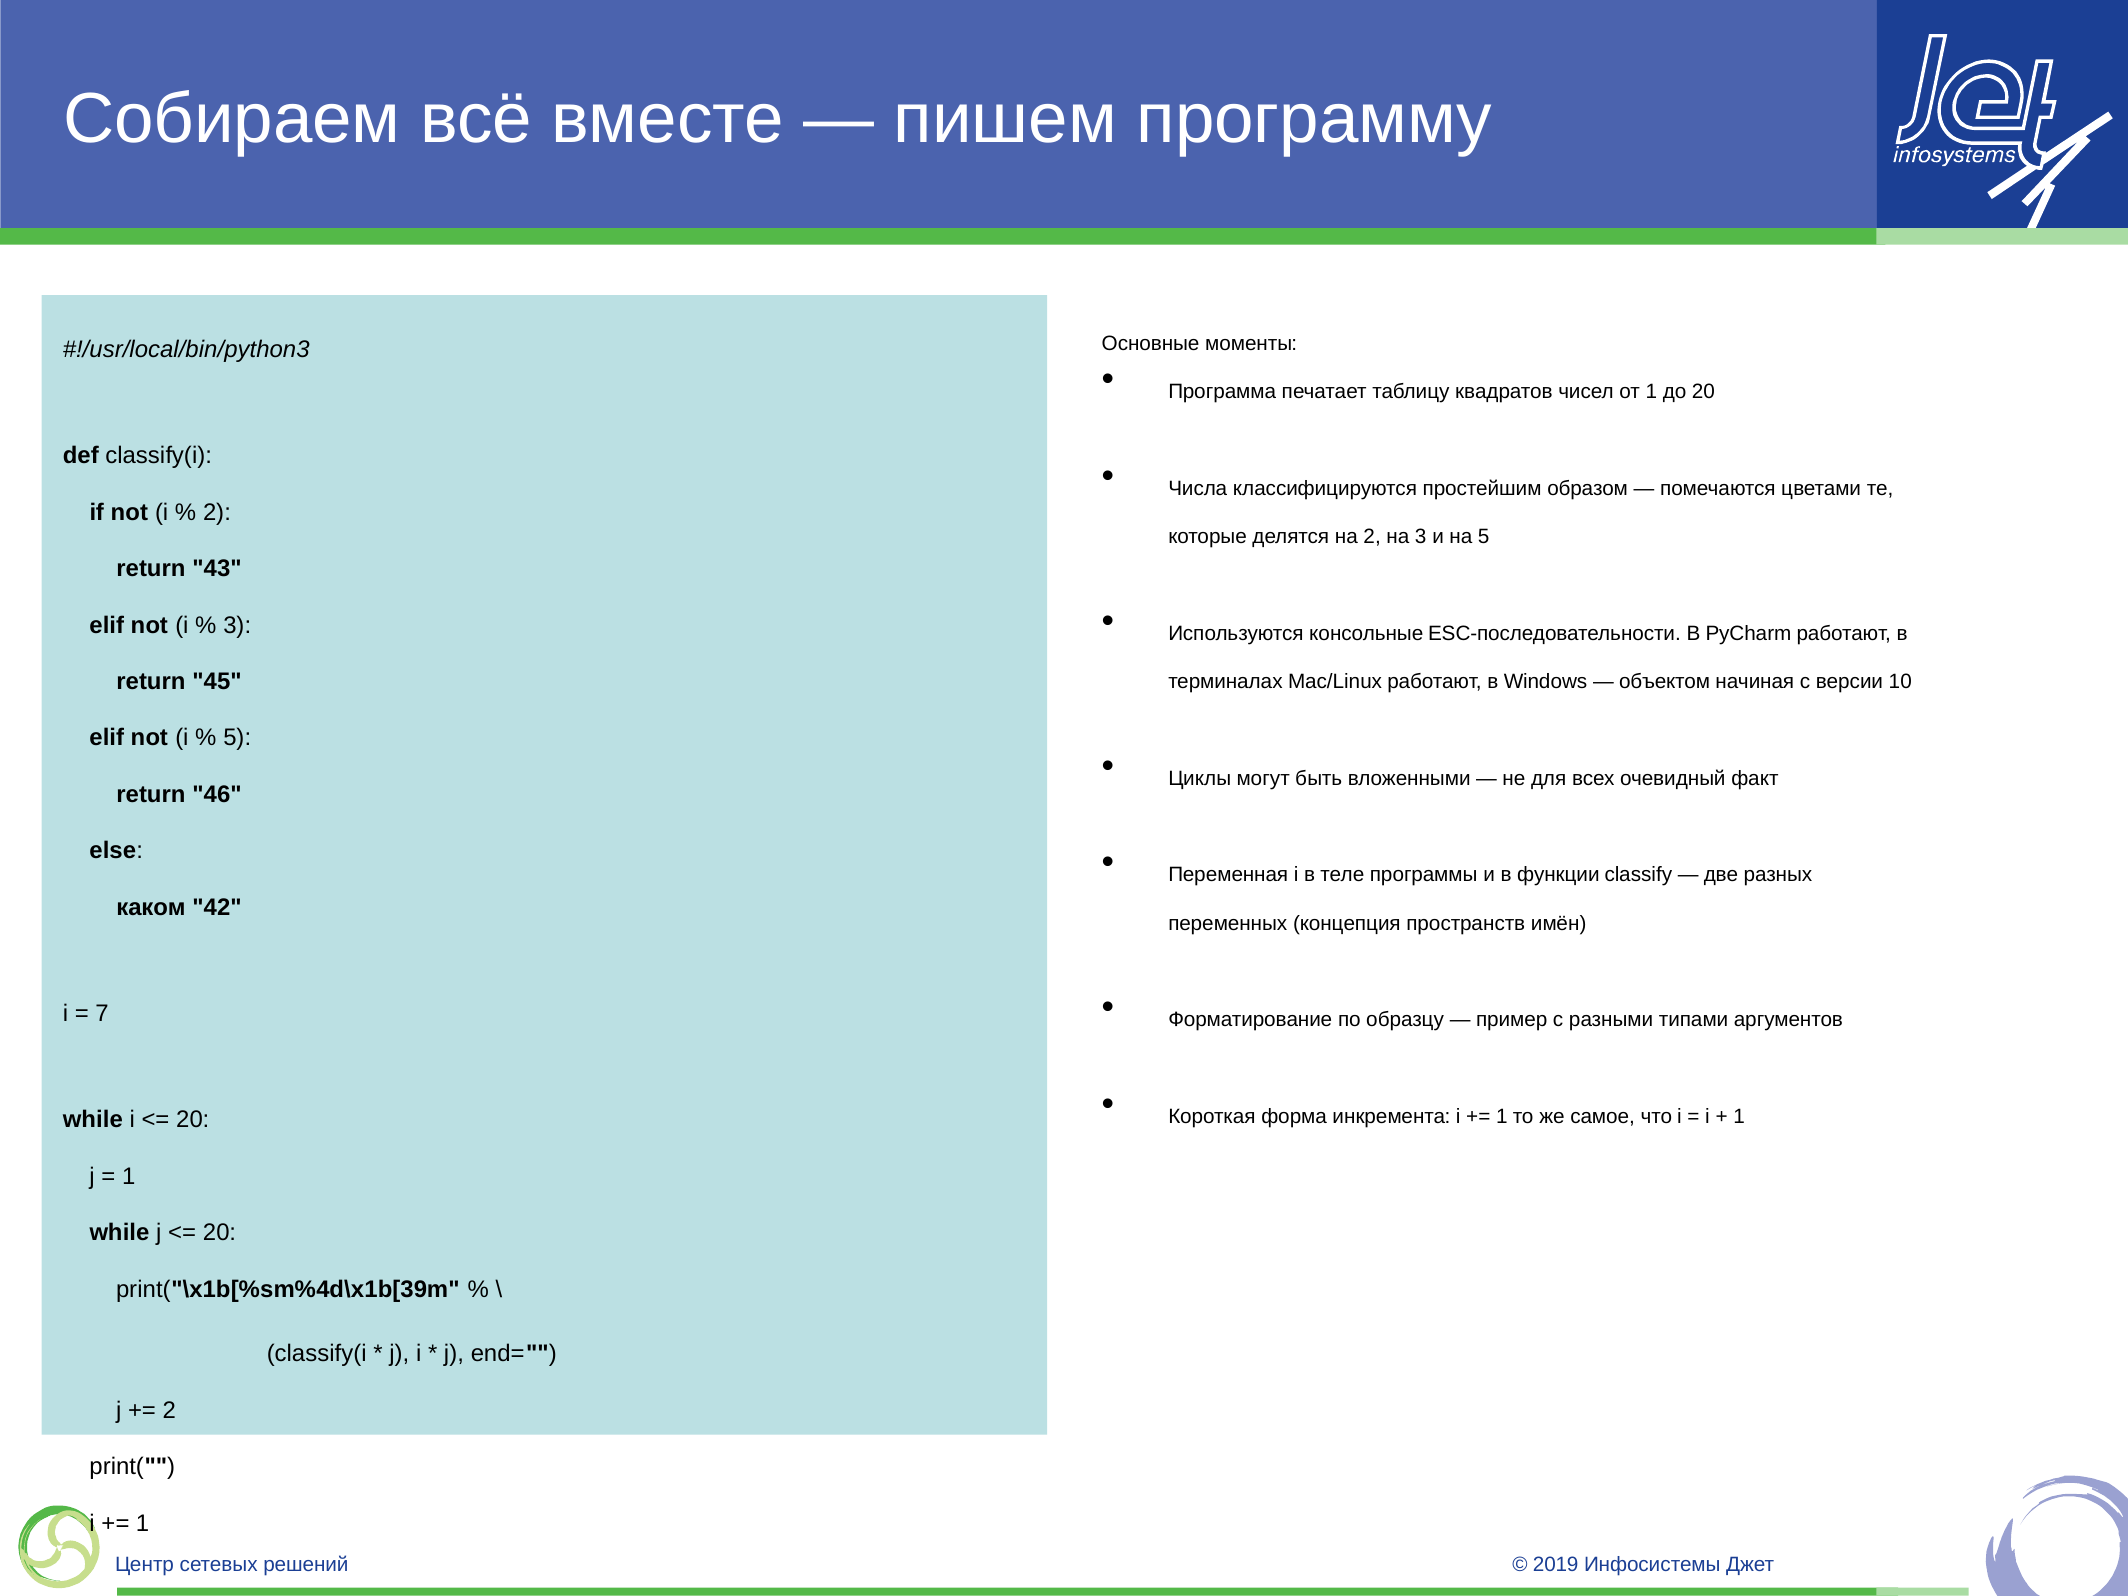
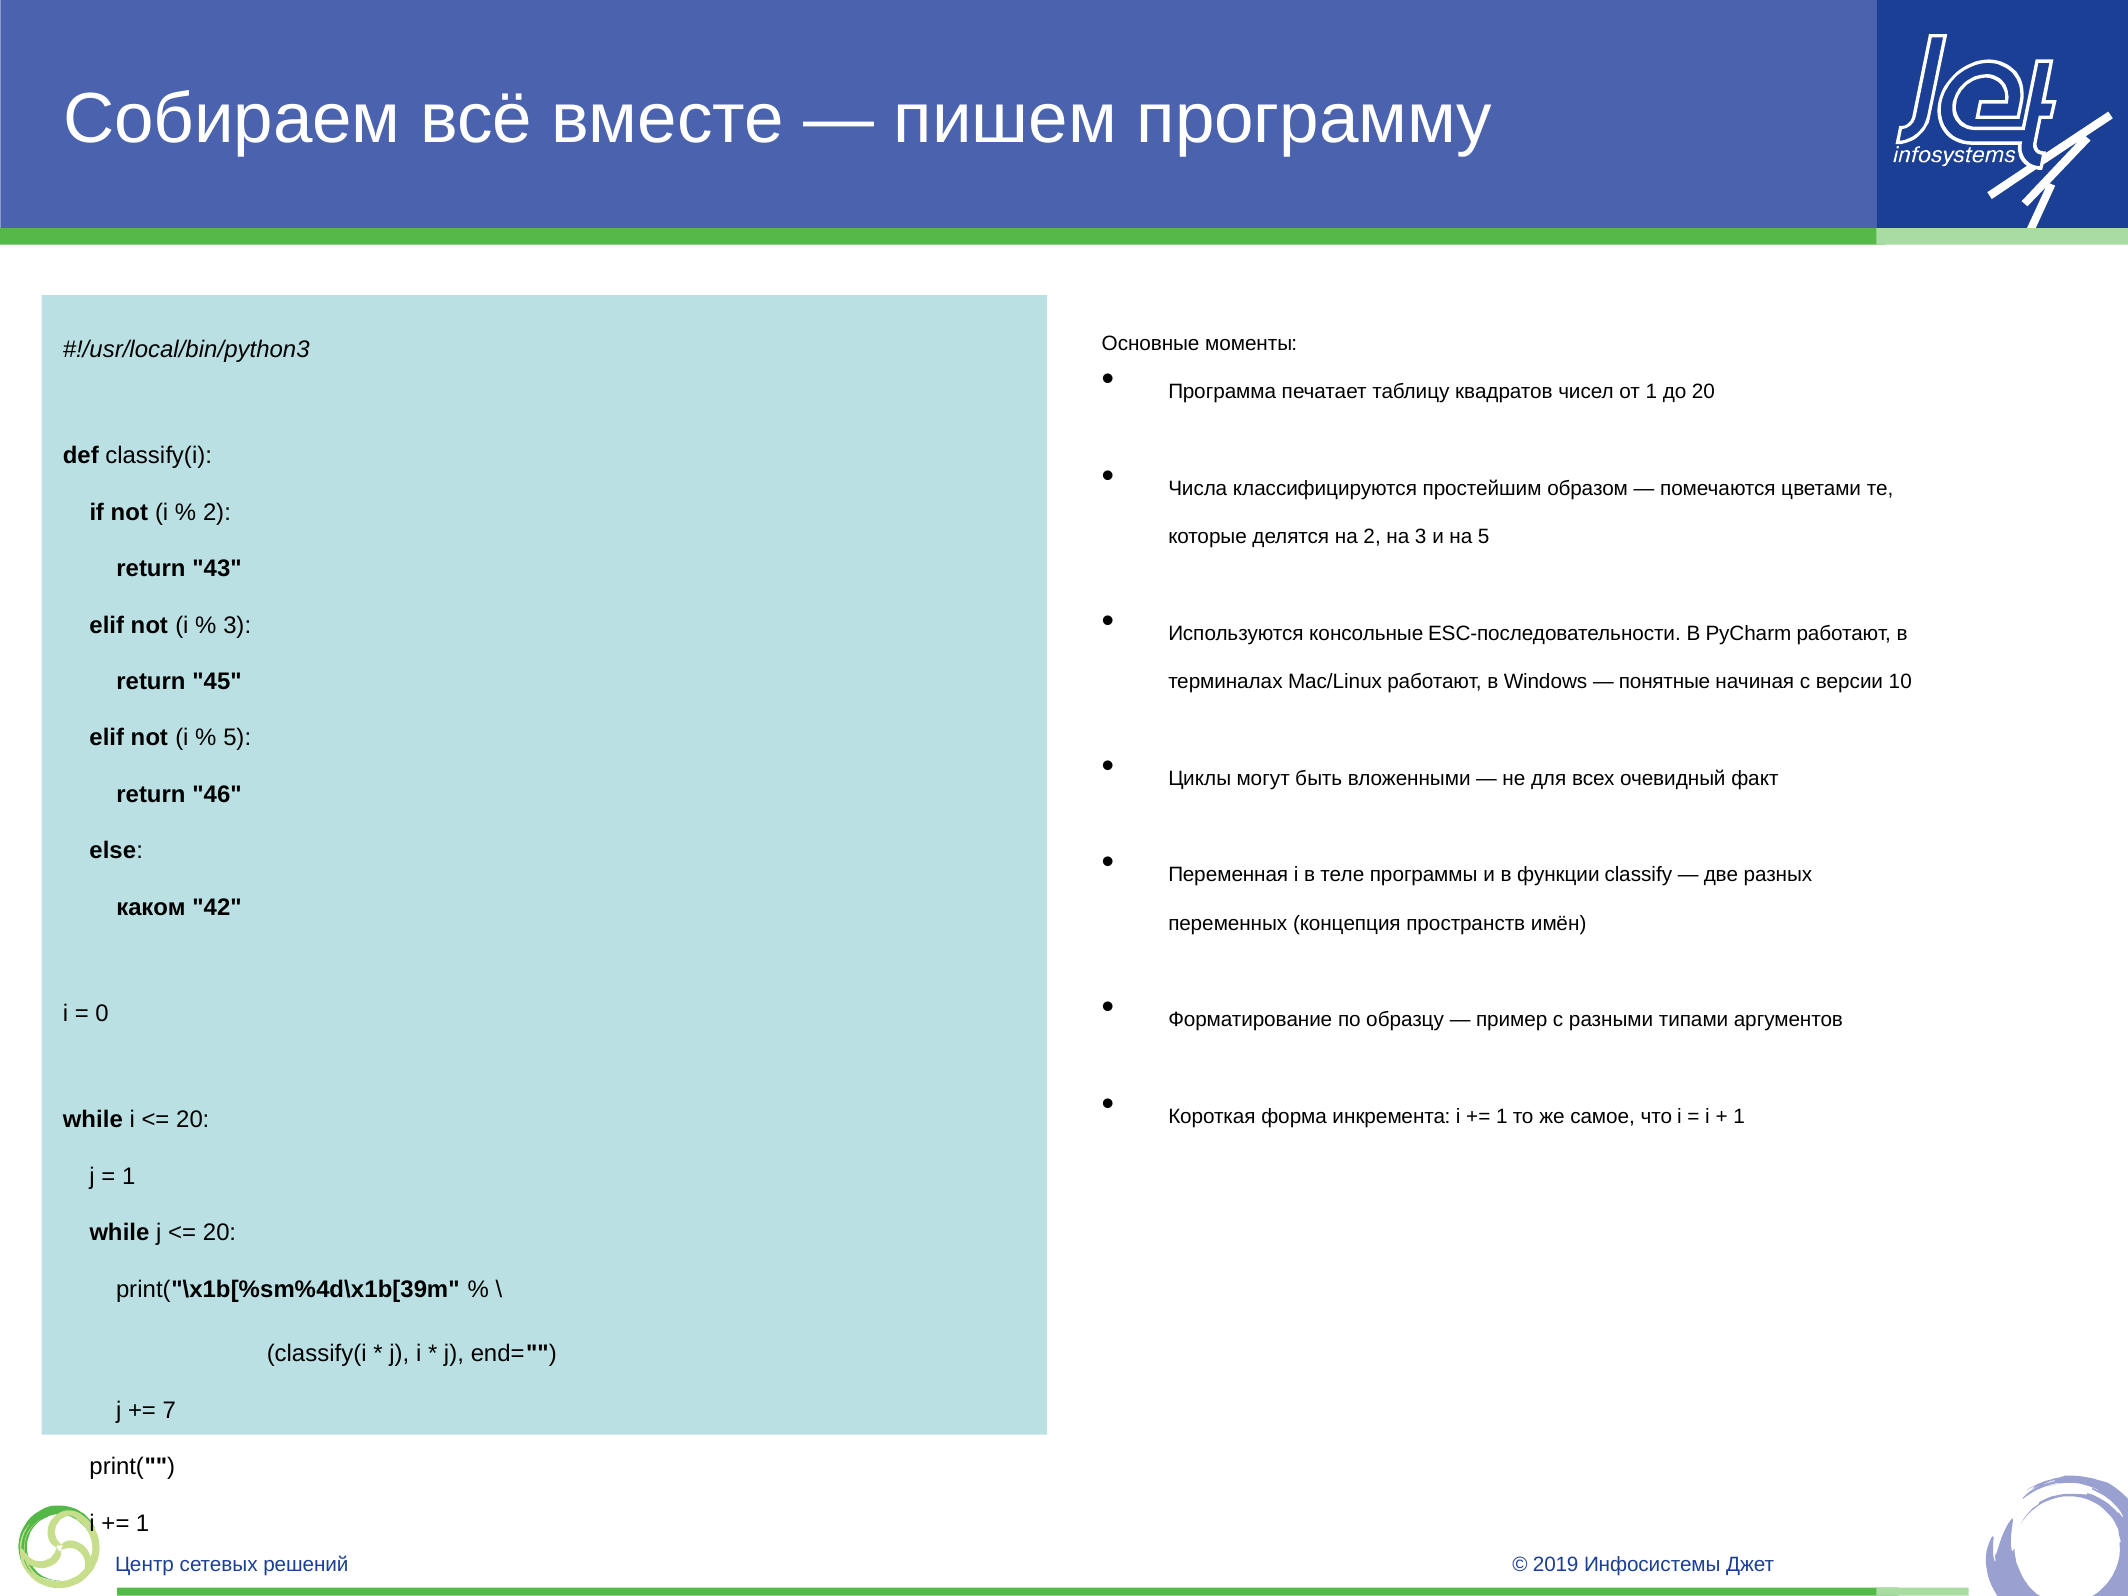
объектом: объектом -> понятные (1665, 682)
7: 7 -> 0 (102, 1014)
2: 2 -> 7 (169, 1410)
